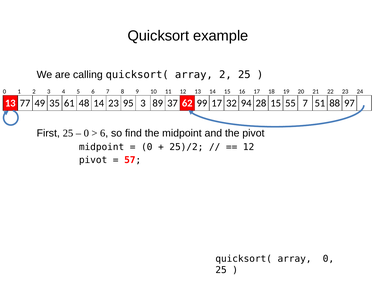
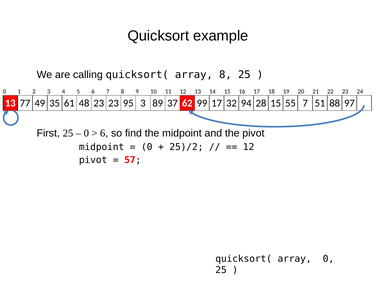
array 2: 2 -> 8 (225, 75)
48 14: 14 -> 23 (99, 103)
